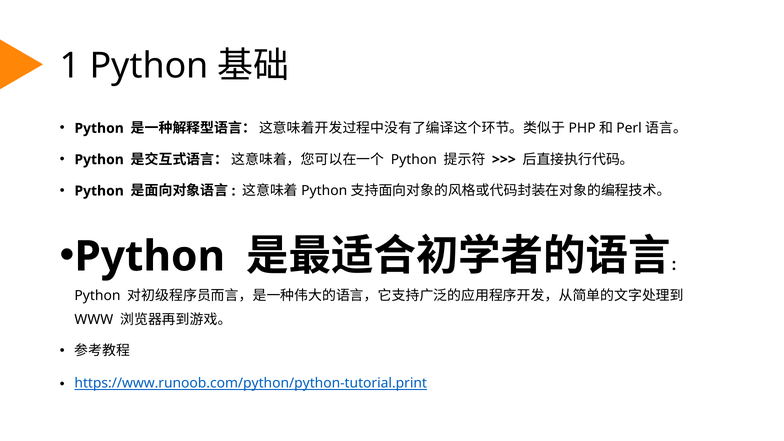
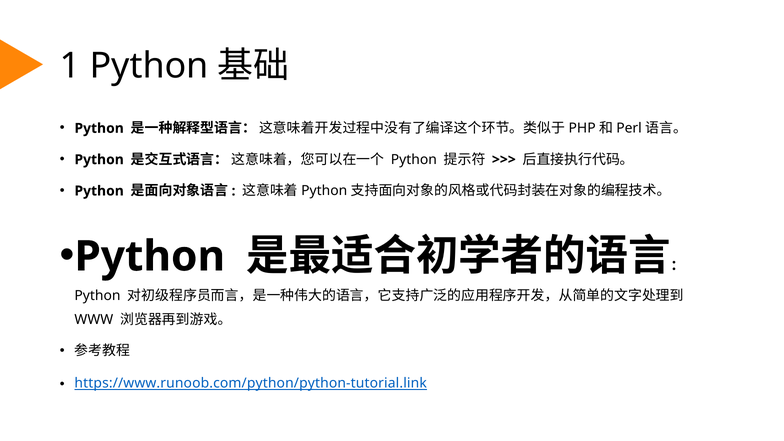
https://www.runoob.com/python/python-tutorial.print: https://www.runoob.com/python/python-tutorial.print -> https://www.runoob.com/python/python-tutorial.link (251, 383)
